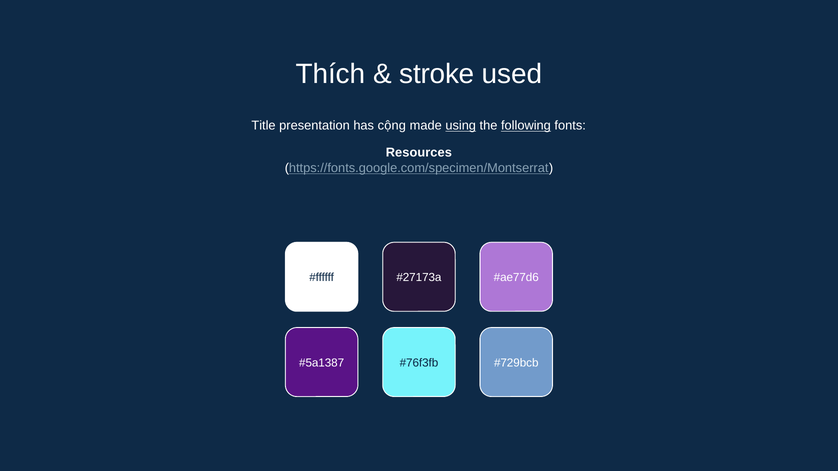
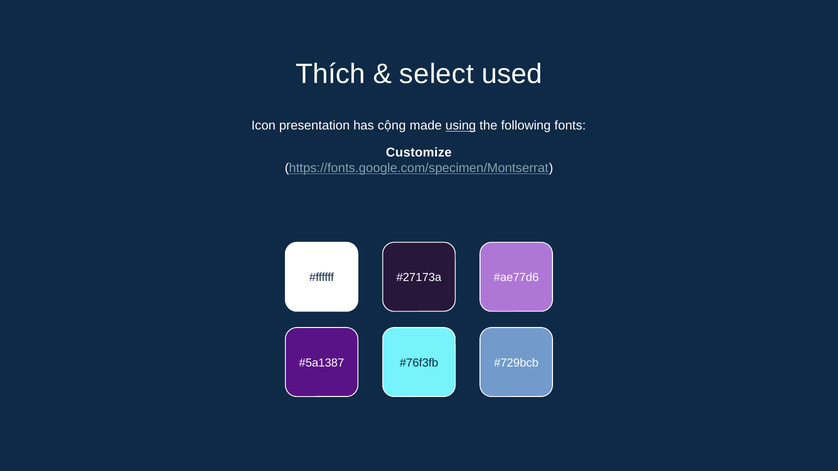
stroke: stroke -> select (437, 74)
Title: Title -> Icon (264, 126)
following underline: present -> none (526, 126)
Resources: Resources -> Customize (419, 153)
